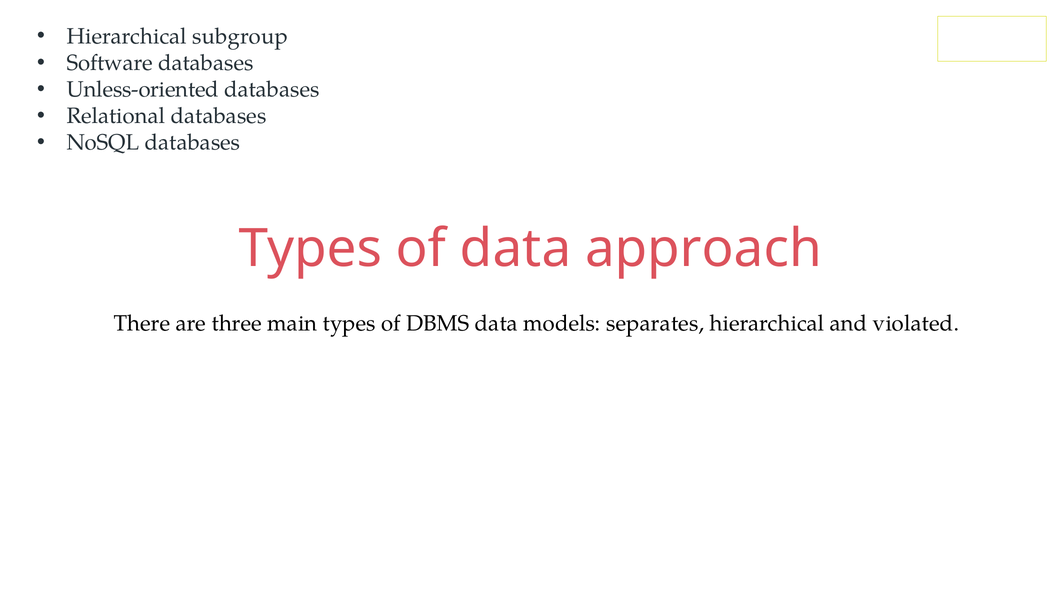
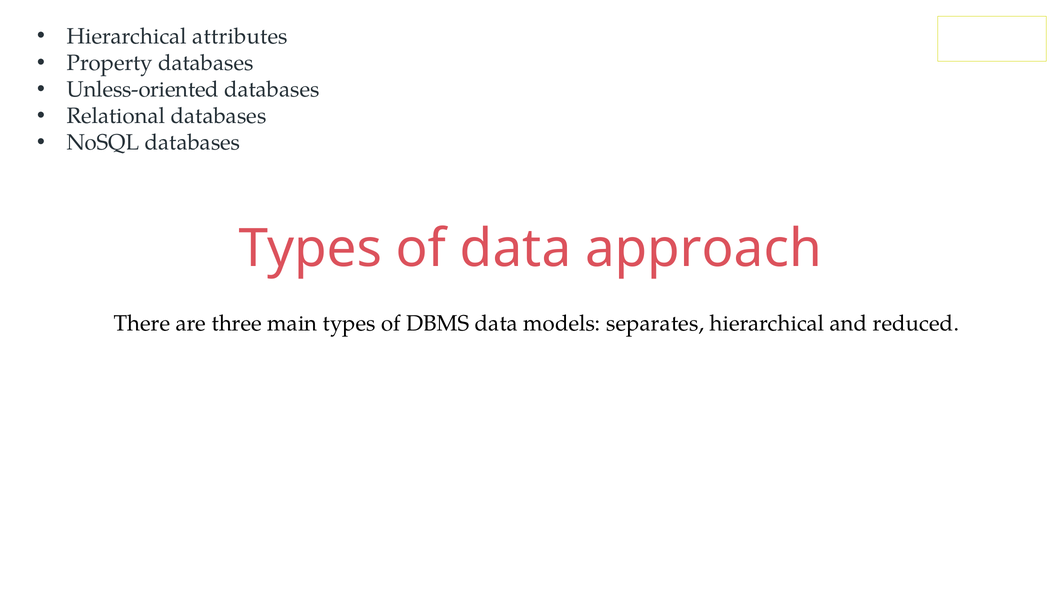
subgroup: subgroup -> attributes (240, 36)
Software: Software -> Property (110, 63)
violated: violated -> reduced (916, 323)
